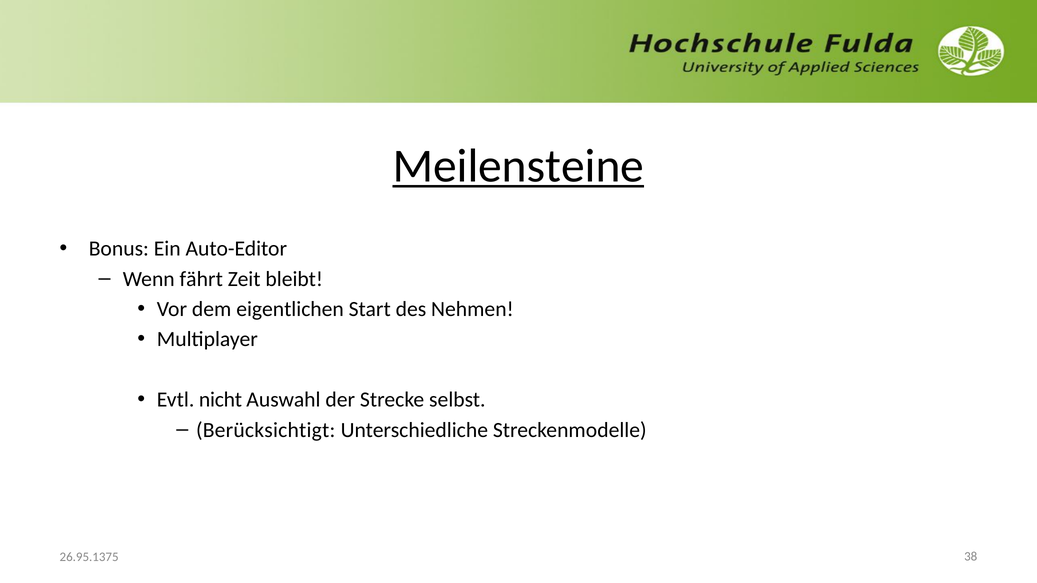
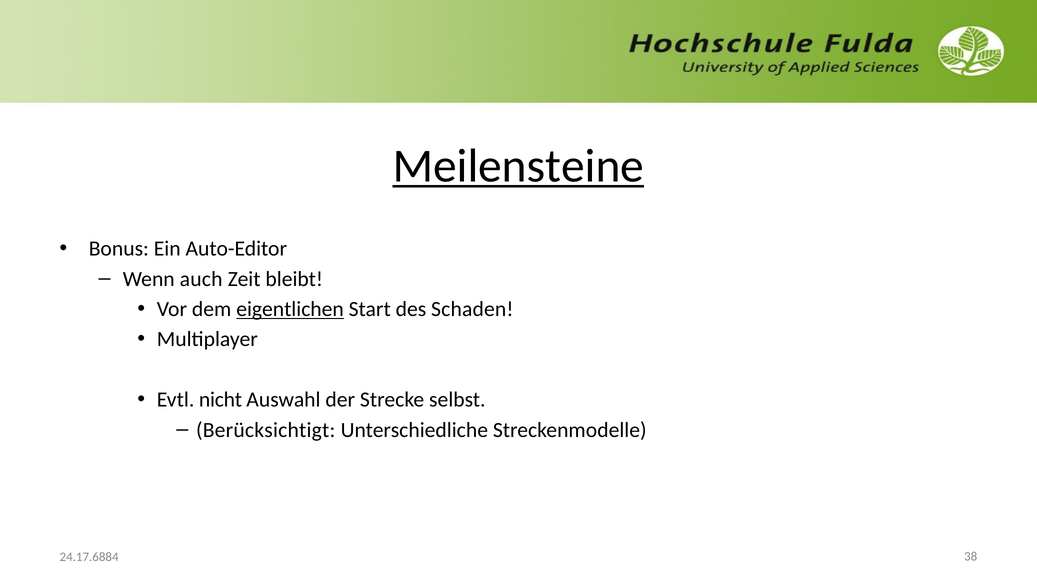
fährt: fährt -> auch (201, 279)
eigentlichen underline: none -> present (290, 309)
Nehmen: Nehmen -> Schaden (472, 309)
26.95.1375: 26.95.1375 -> 24.17.6884 (89, 557)
